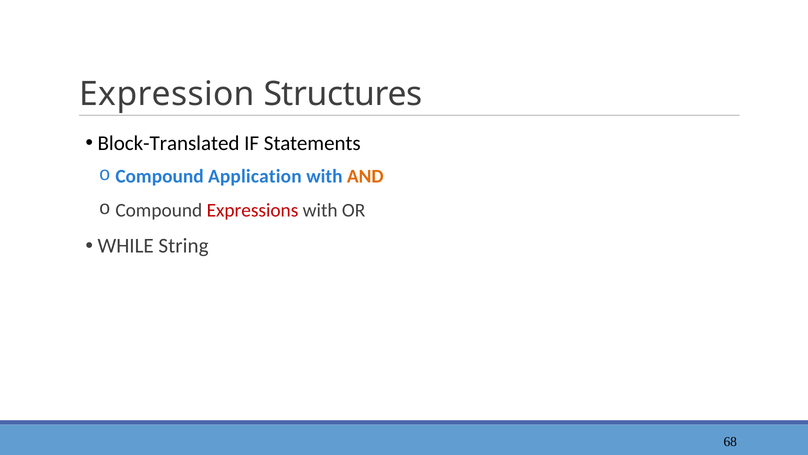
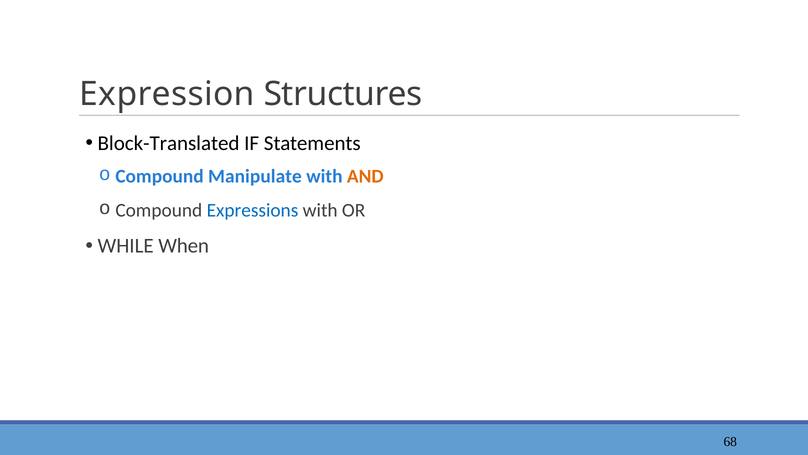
Application: Application -> Manipulate (255, 176)
Expressions colour: red -> blue (252, 210)
String: String -> When (184, 246)
